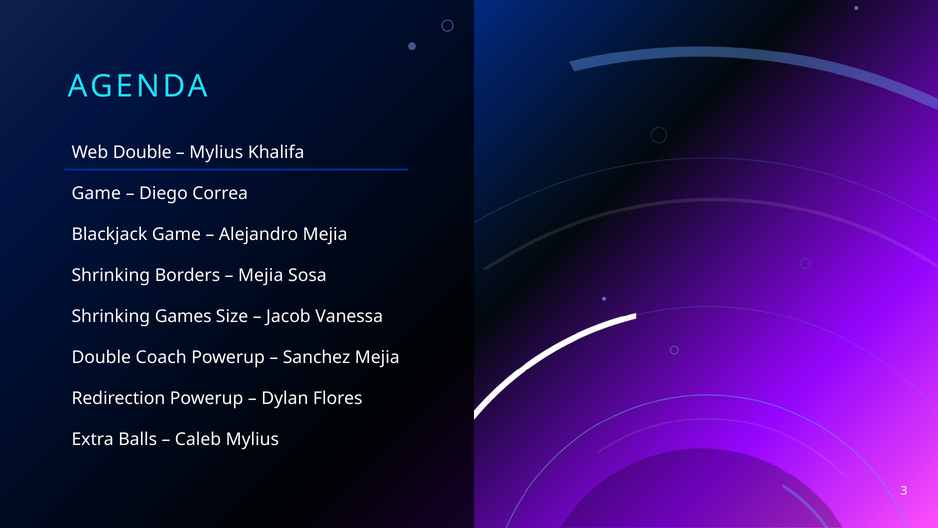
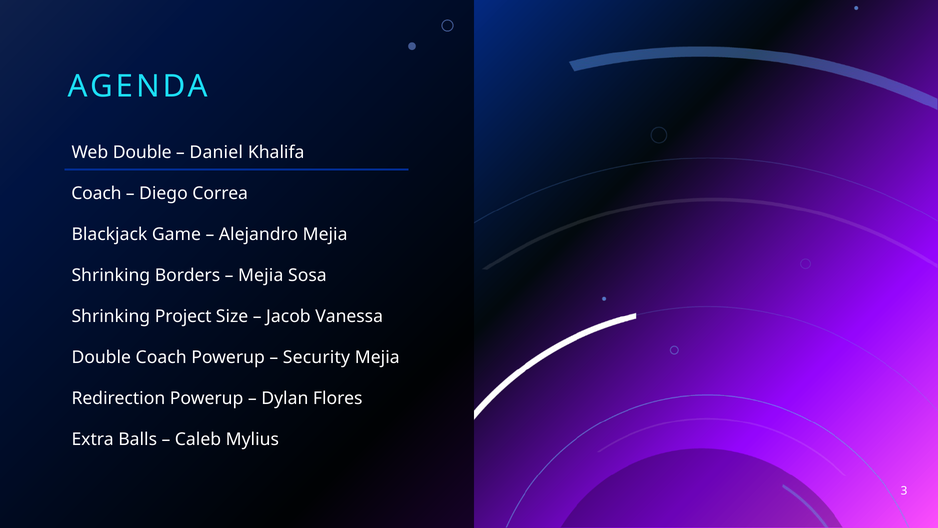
Mylius: Mylius -> Daniel (216, 152)
Game: Game -> Coach (96, 193)
Games: Games -> Project (183, 316)
Sanchez: Sanchez -> Security (316, 357)
